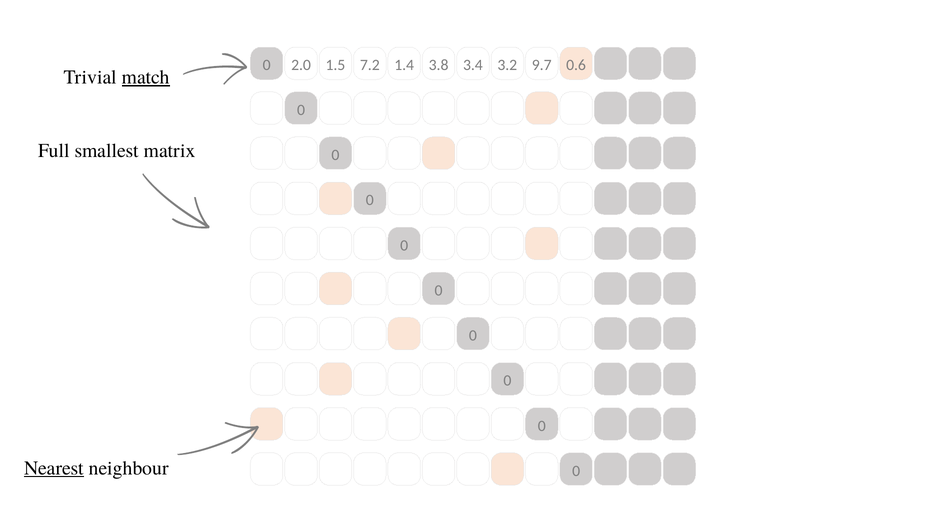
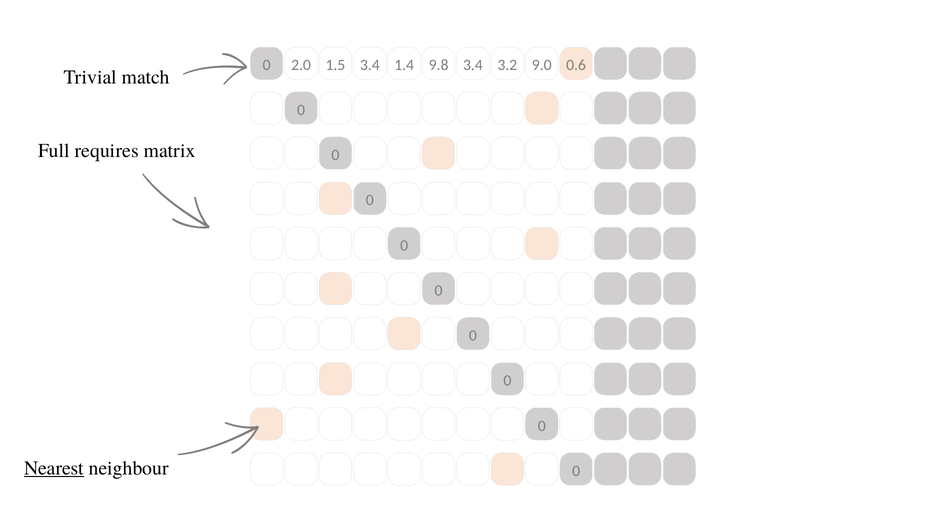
1.5 7.2: 7.2 -> 3.4 (370, 65)
3.8: 3.8 -> 9.8 (439, 65)
9.7: 9.7 -> 9.0 (542, 65)
match underline: present -> none (146, 77)
smallest: smallest -> requires (107, 151)
